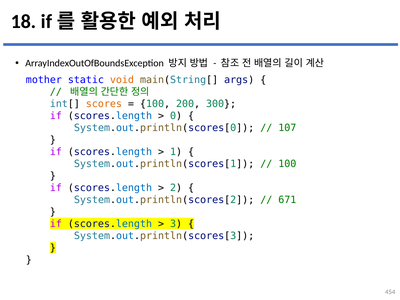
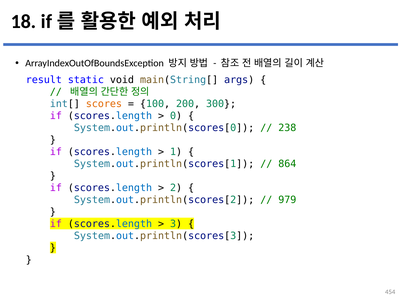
mother: mother -> result (44, 80)
void colour: orange -> black (122, 80)
107: 107 -> 238 (287, 128)
100: 100 -> 864 (287, 164)
671: 671 -> 979 (287, 200)
